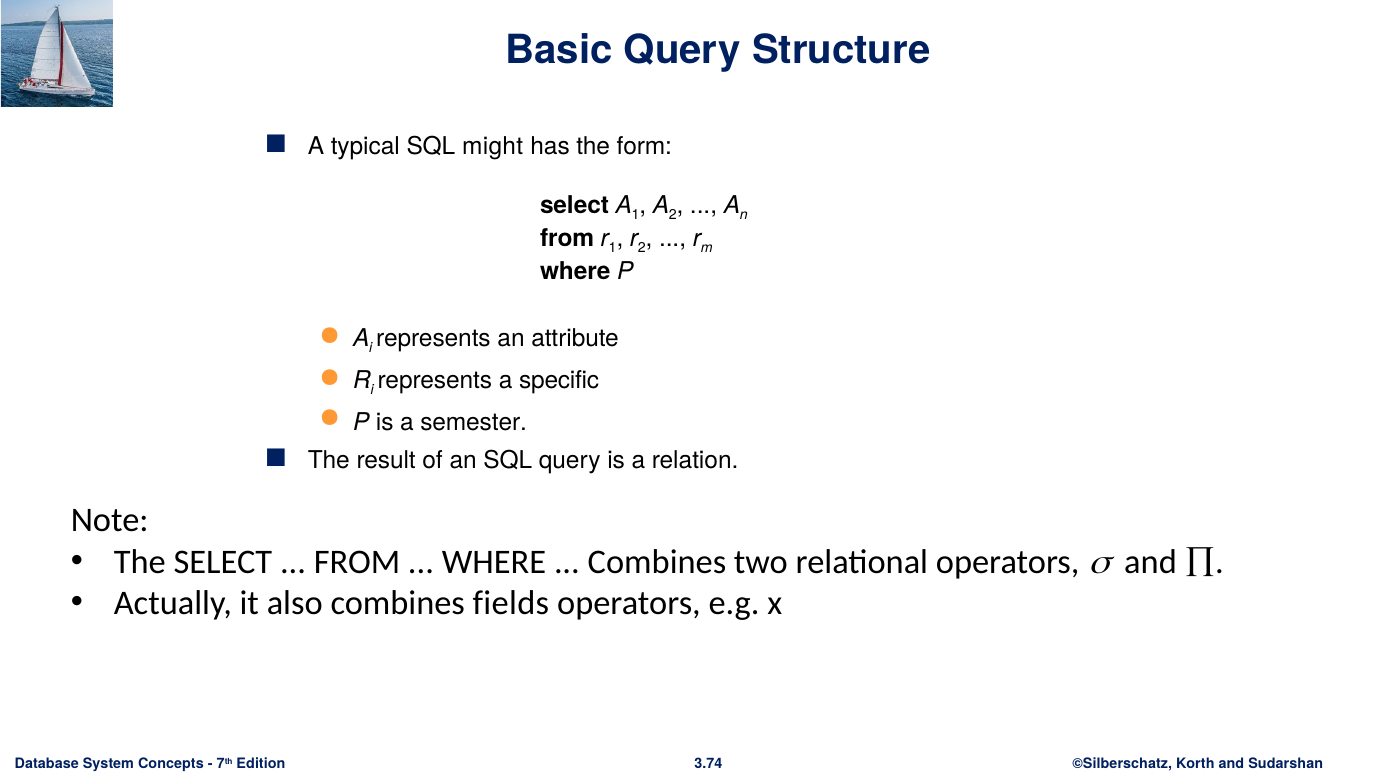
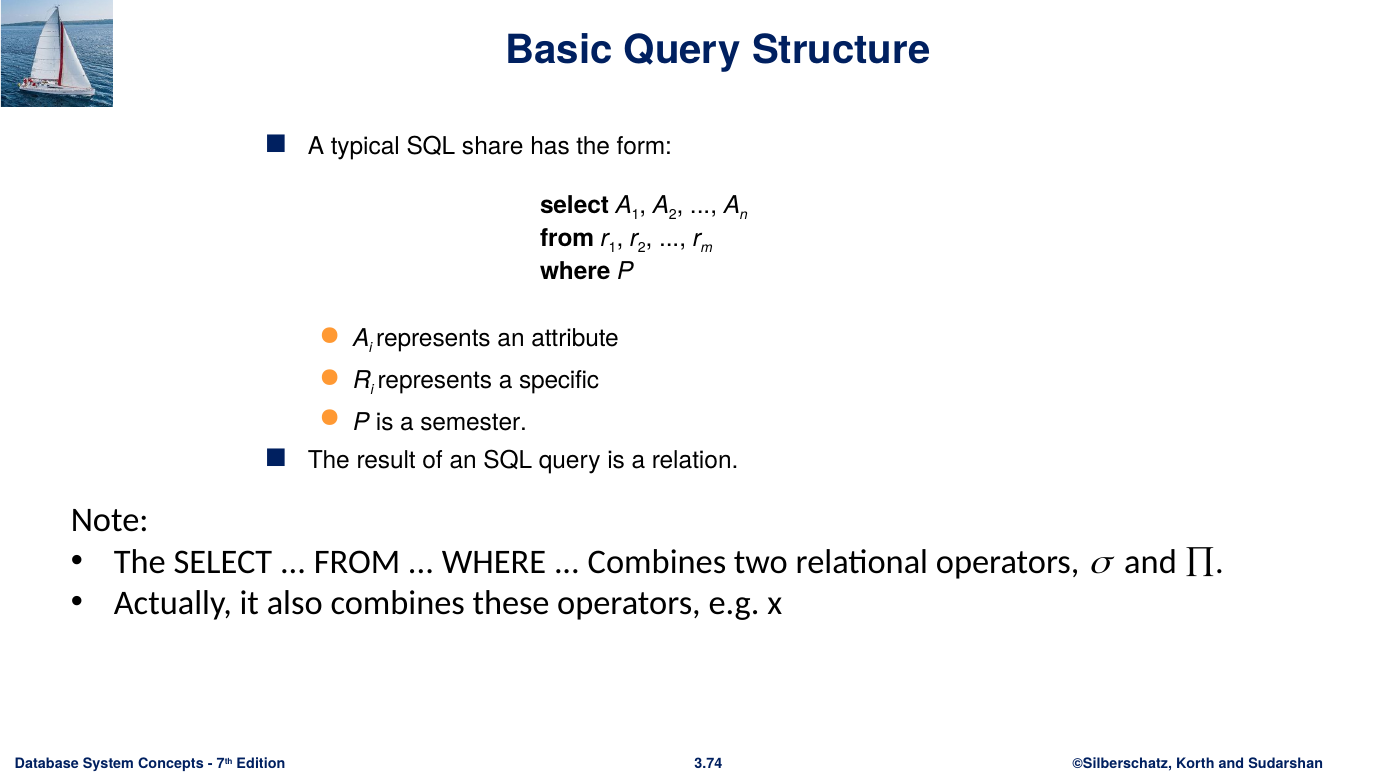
might: might -> share (493, 146)
fields: fields -> these (511, 603)
